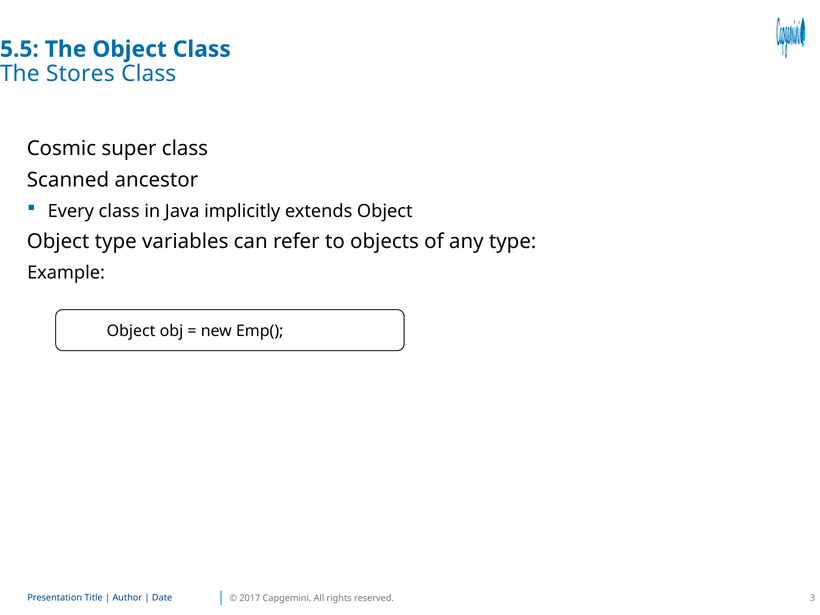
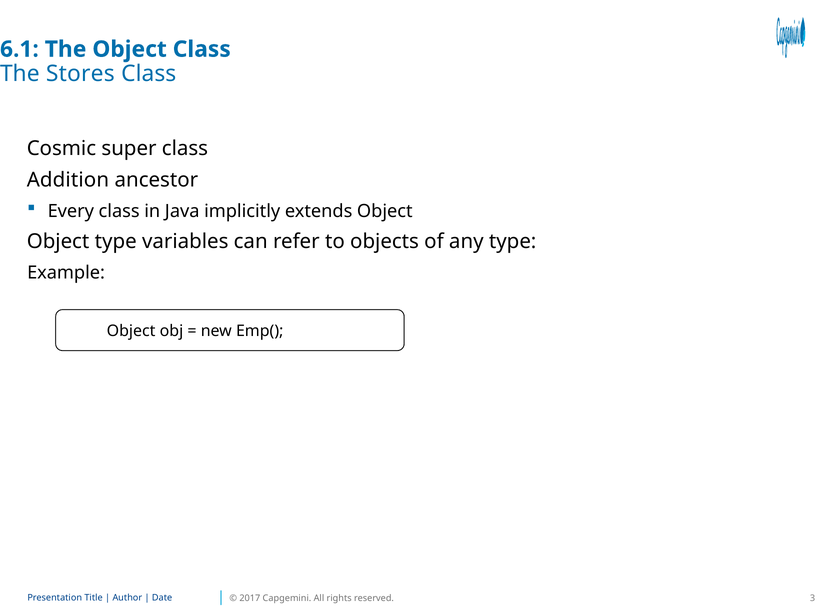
5.5: 5.5 -> 6.1 (19, 49)
Scanned: Scanned -> Addition (68, 180)
